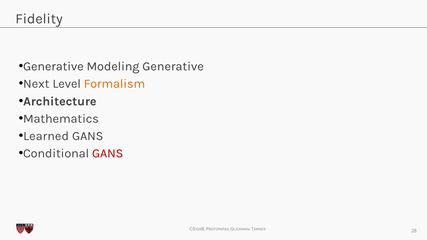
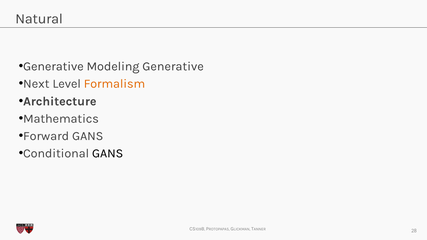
Fidelity: Fidelity -> Natural (39, 19)
Learned: Learned -> Forward (46, 136)
GANS colour: red -> black (108, 154)
